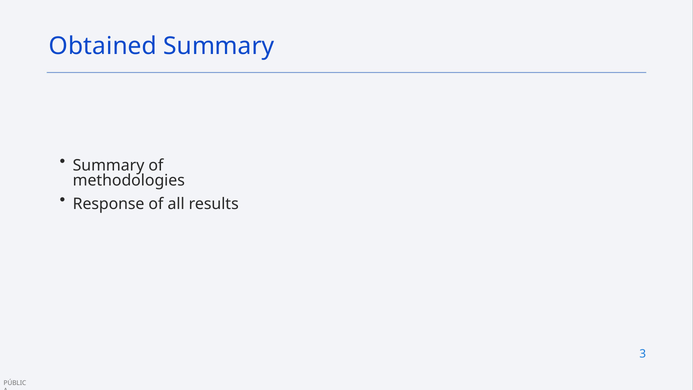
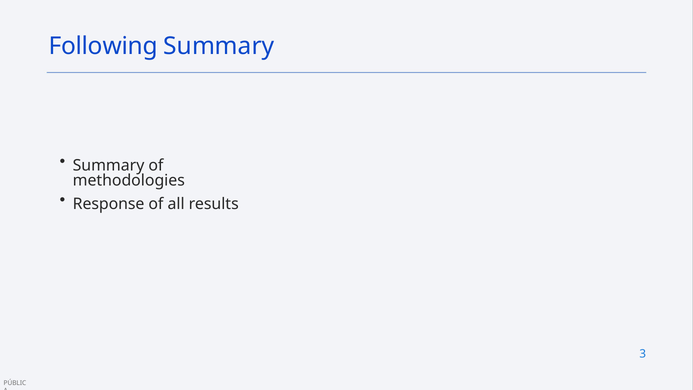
Obtained: Obtained -> Following (103, 46)
